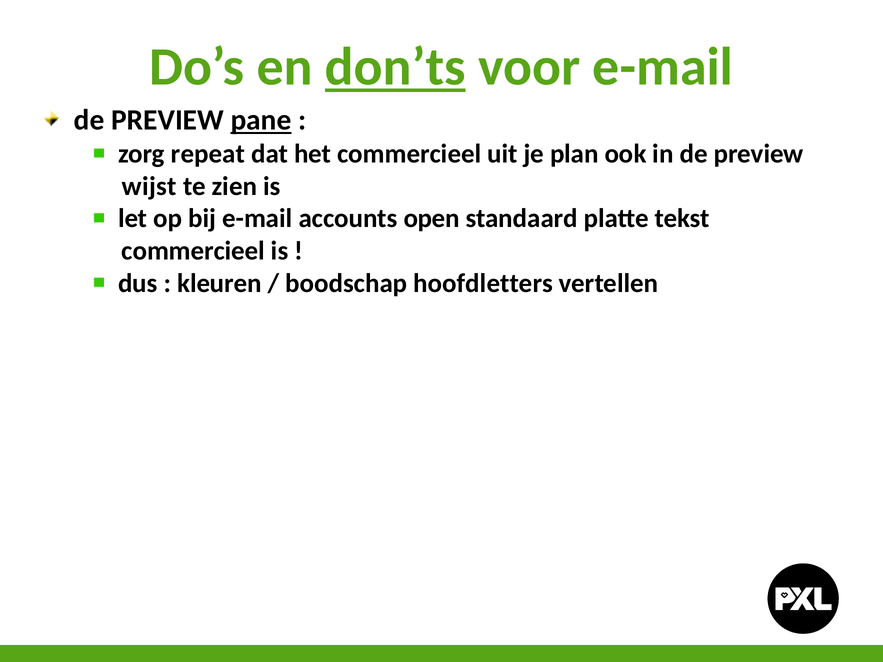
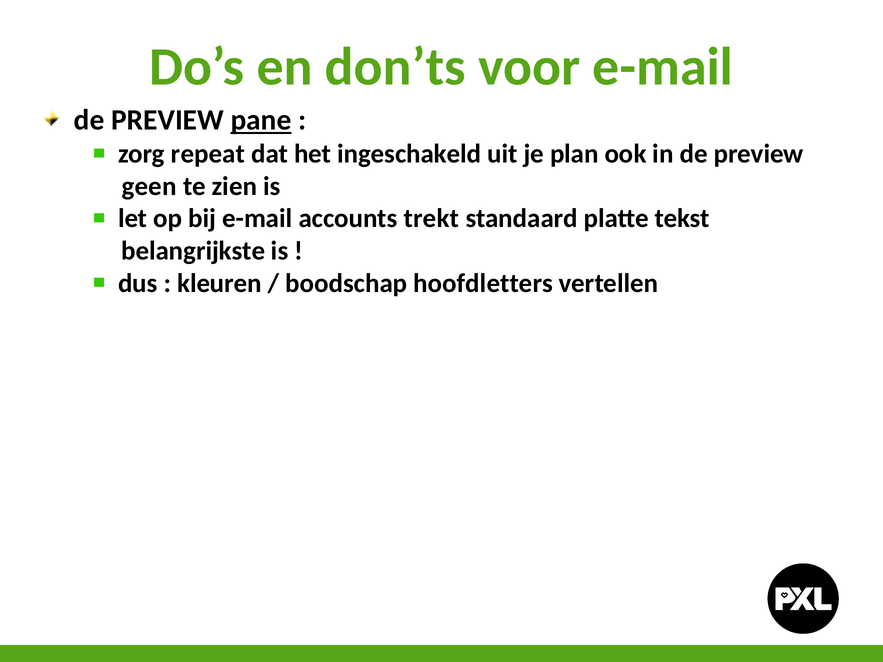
don’ts underline: present -> none (395, 67)
het commercieel: commercieel -> ingeschakeld (409, 154)
wijst: wijst -> geen (149, 186)
open: open -> trekt (431, 219)
commercieel: commercieel -> belangrijkste (193, 251)
